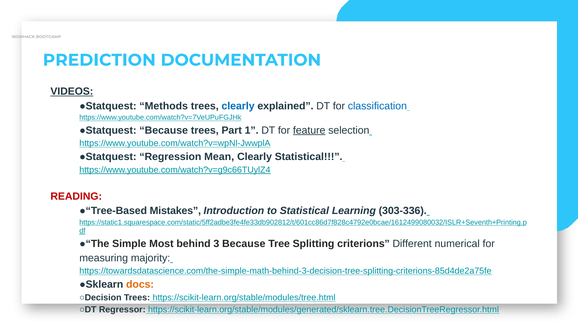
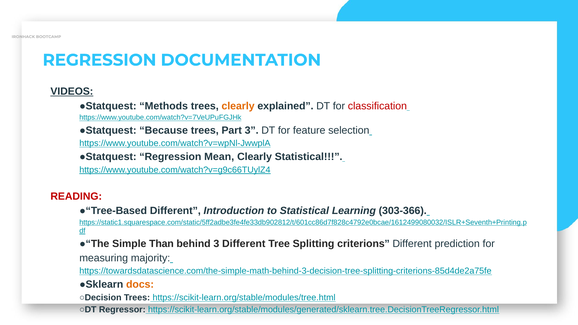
PREDICTION: PREDICTION -> REGRESSION (99, 60)
clearly colour: blue -> orange (238, 106)
classification colour: blue -> red (377, 106)
Part 1: 1 -> 3 (252, 130)
feature underline: present -> none (309, 130)
●“Tree-Based Mistakes: Mistakes -> Different (175, 211)
303-336: 303-336 -> 303-366 (403, 211)
Most: Most -> Than (161, 244)
3 Because: Because -> Different (244, 244)
numerical: numerical -> prediction (457, 244)
